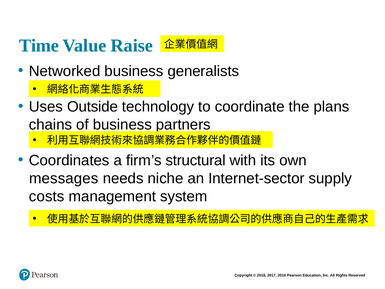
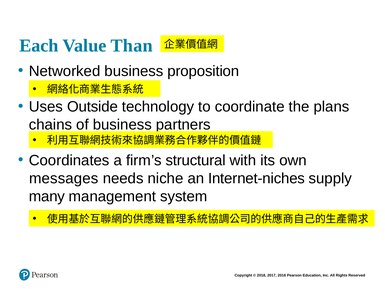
Time: Time -> Each (39, 46)
Raise: Raise -> Than (132, 46)
generalists: generalists -> proposition (203, 71)
Internet-sector: Internet-sector -> Internet-niches (257, 178)
costs: costs -> many (47, 196)
